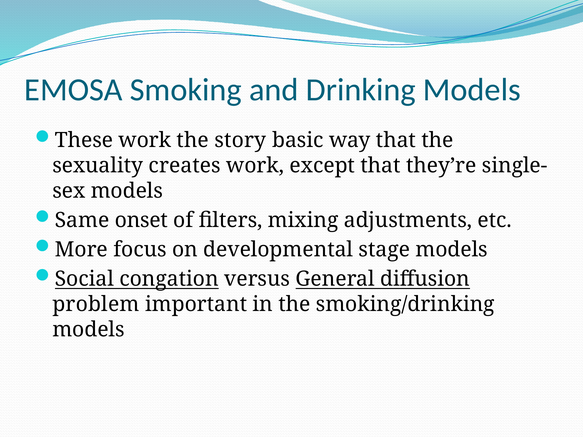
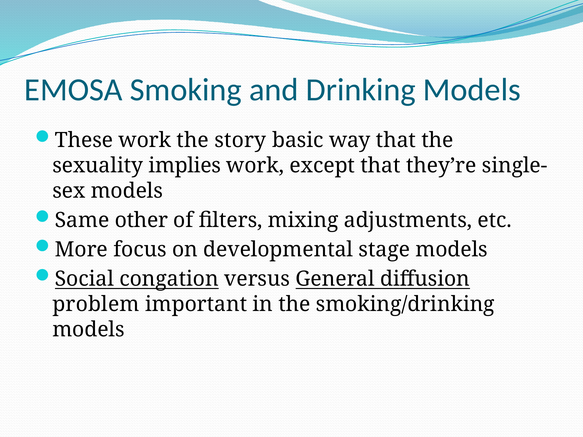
creates: creates -> implies (185, 166)
onset: onset -> other (141, 220)
